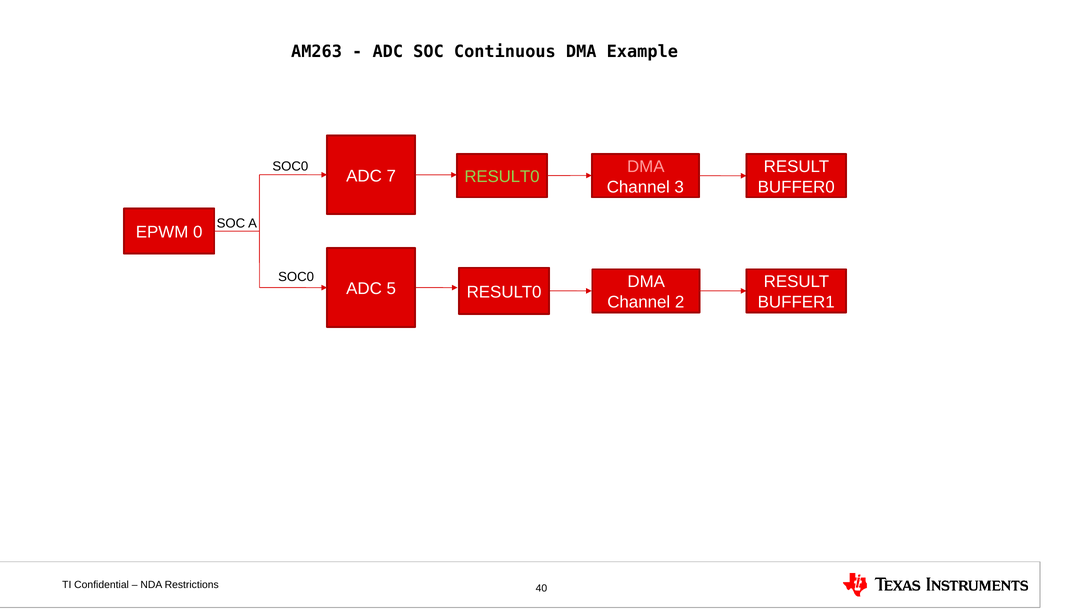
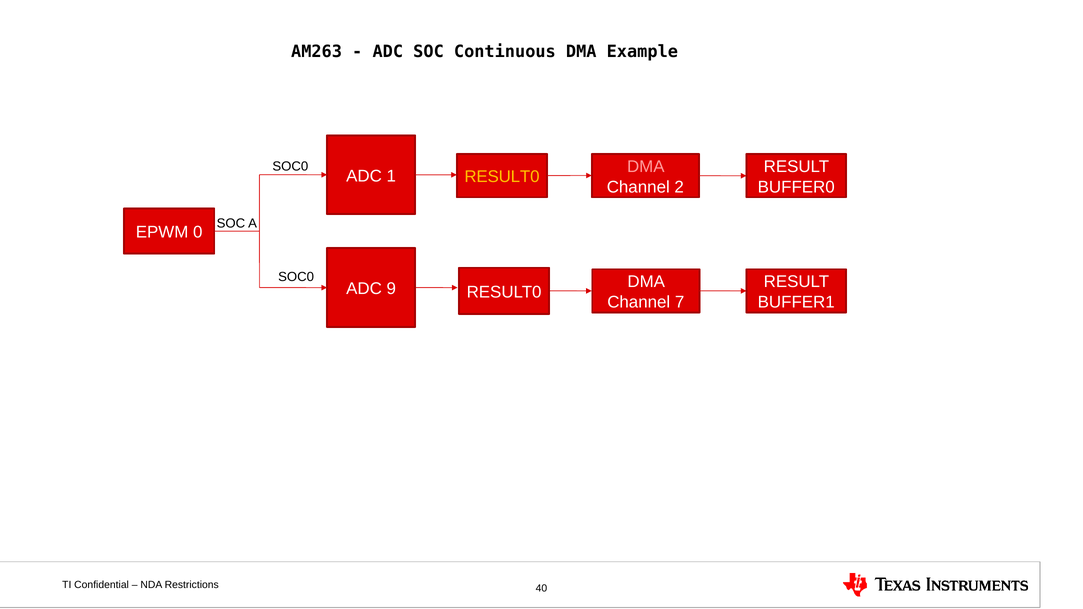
7: 7 -> 1 (391, 176)
RESULT0 colour: light green -> yellow (502, 177)
3: 3 -> 2 (679, 187)
5: 5 -> 9 (391, 289)
2: 2 -> 7 (680, 302)
